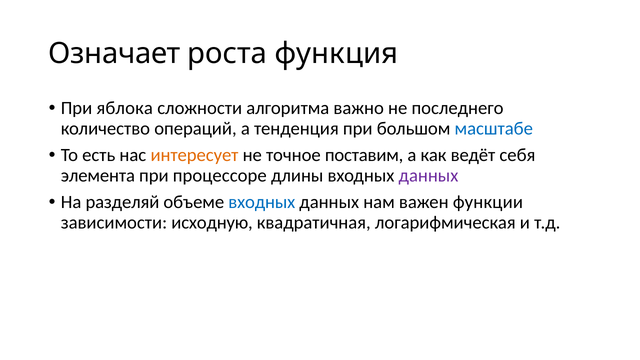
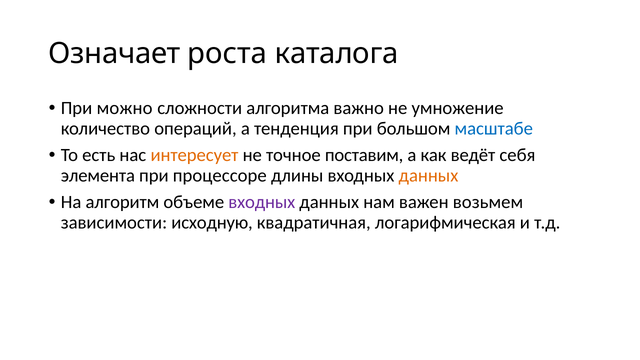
функция: функция -> каталога (337, 54)
яблока: яблока -> можно (125, 108)
последнего: последнего -> умножение (458, 108)
данных colour: purple -> orange (428, 175)
разделяй: разделяй -> алгоритм (122, 202)
входных colour: blue -> purple (262, 202)
функции: функции -> возьмем (488, 202)
